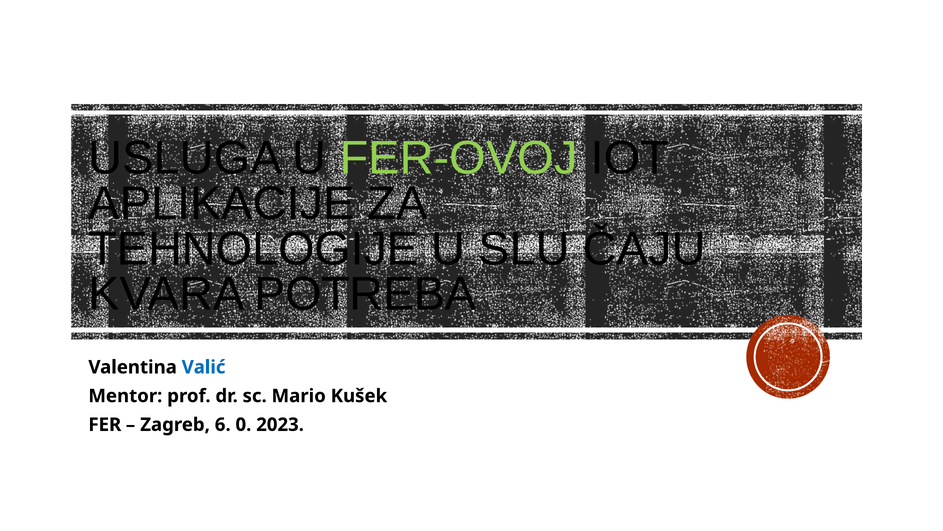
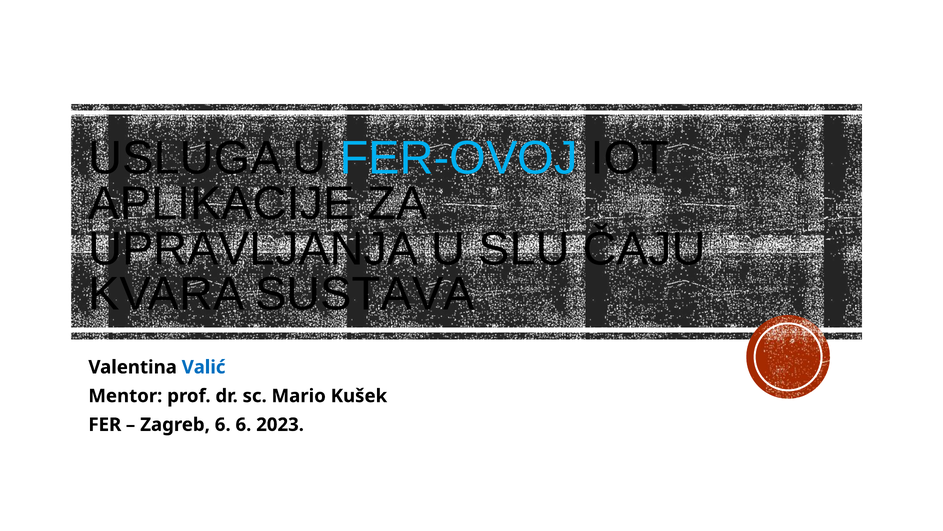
FER-OVOJ colour: light green -> light blue (459, 158)
TEHNOLOGIJE: TEHNOLOGIJE -> UPRAVLJANJA (253, 249)
POTREBA: POTREBA -> SUSTAVA (365, 294)
6 0: 0 -> 6 (243, 424)
